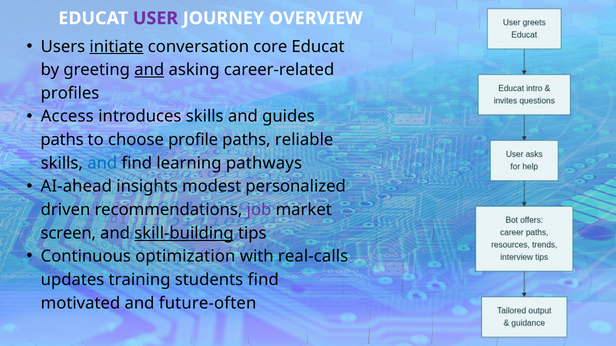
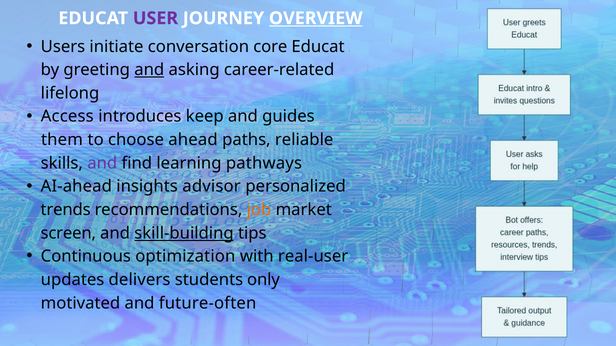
OVERVIEW underline: none -> present (316, 18)
initiate underline: present -> none (117, 47)
profiles: profiles -> lifelong (70, 93)
introduces skills: skills -> keep (205, 117)
paths: paths -> them (62, 140)
profile: profile -> ahead (193, 140)
and colour: blue -> purple (102, 163)
modest: modest -> advisor (212, 187)
driven: driven -> trends (66, 210)
job colour: purple -> orange (259, 210)
real-calls: real-calls -> real-user (313, 257)
training: training -> delivers (140, 280)
students find: find -> only (263, 280)
